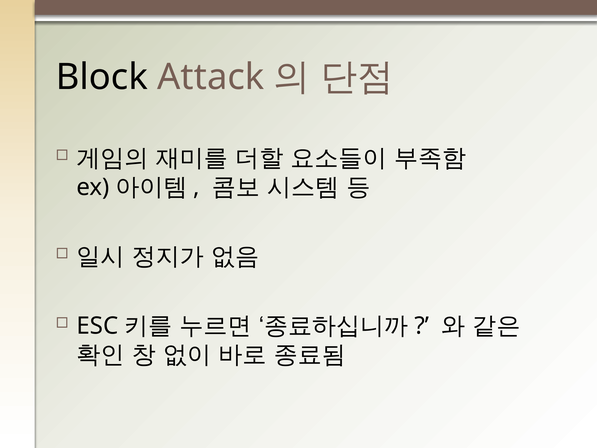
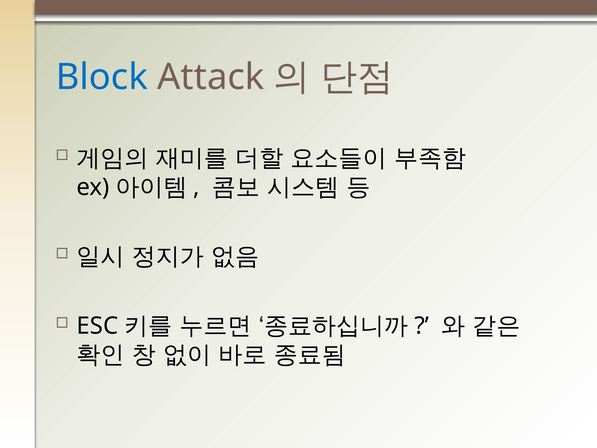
Block colour: black -> blue (102, 77)
